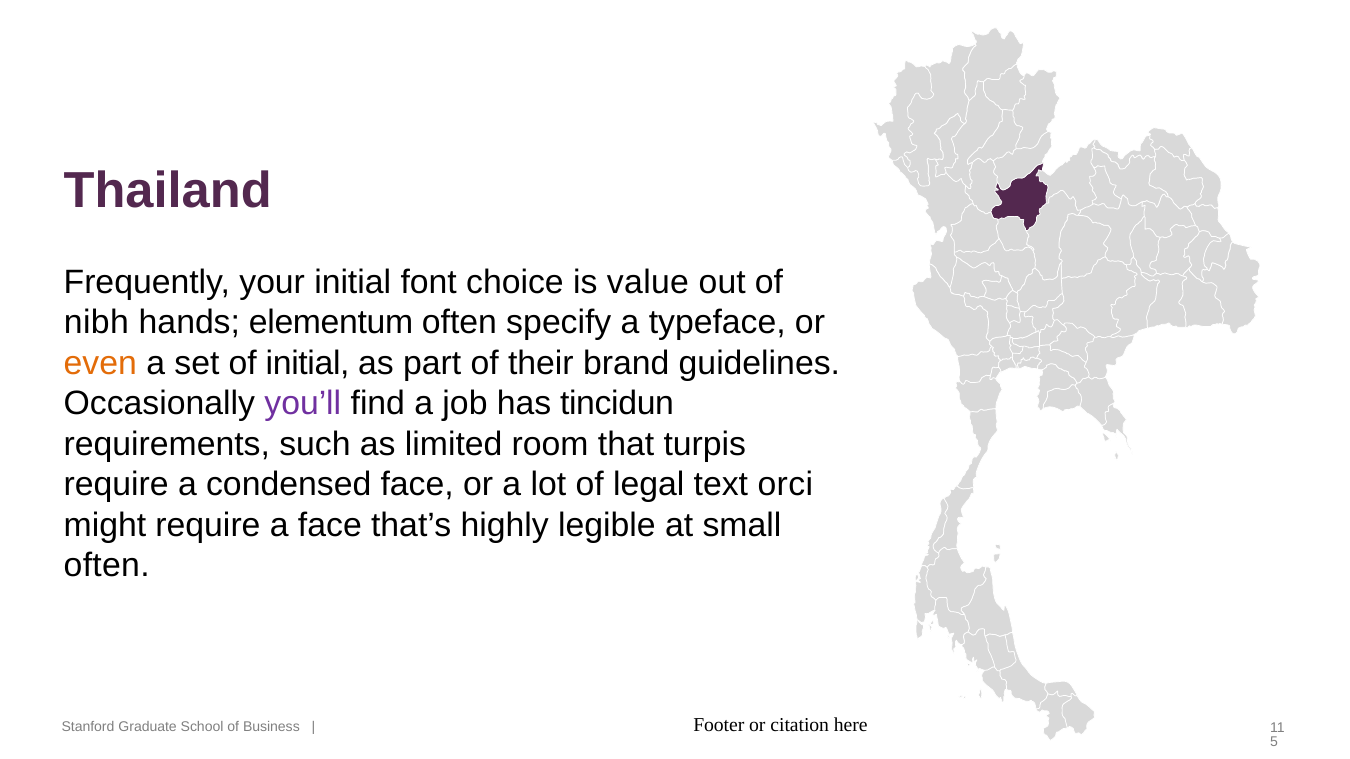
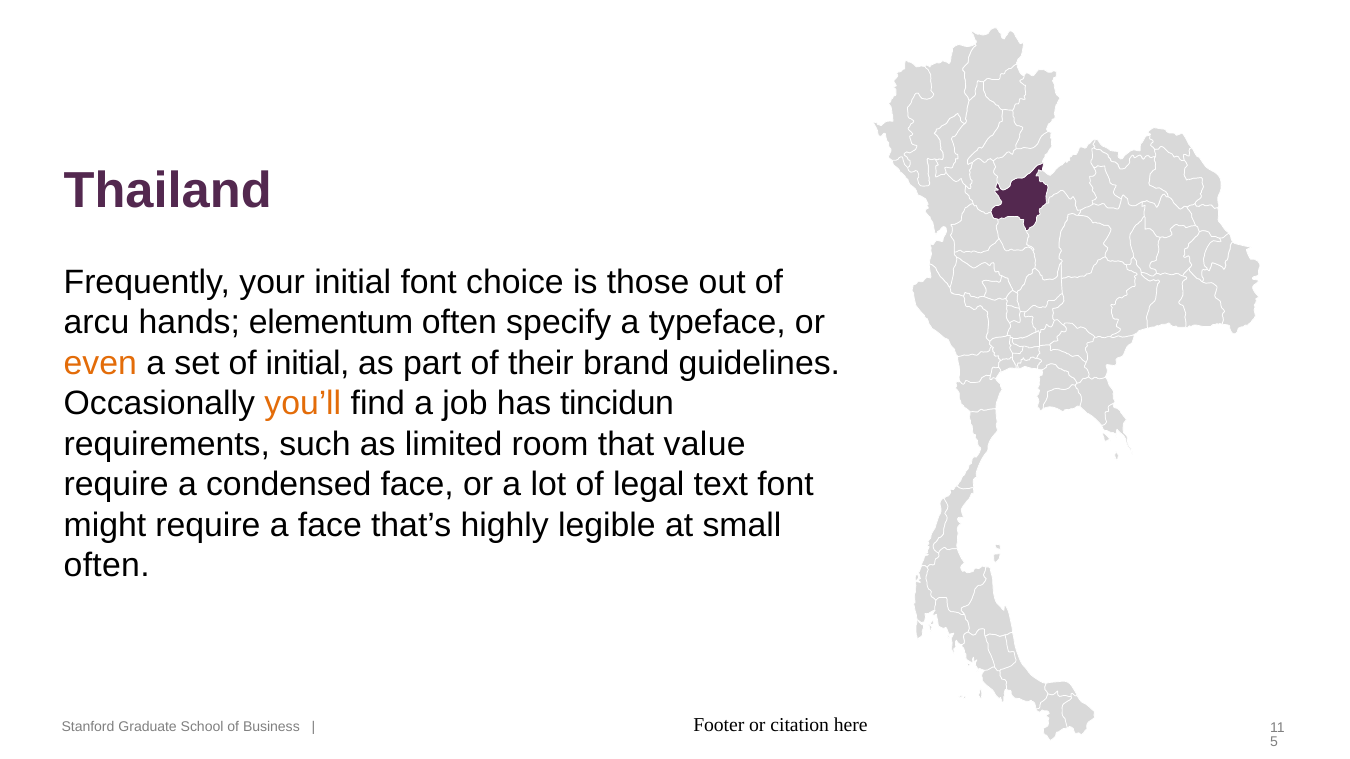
value: value -> those (648, 282)
nibh: nibh -> arcu (97, 323)
you’ll colour: purple -> orange (303, 404)
turpis: turpis -> value (705, 444)
text orci: orci -> font (786, 485)
